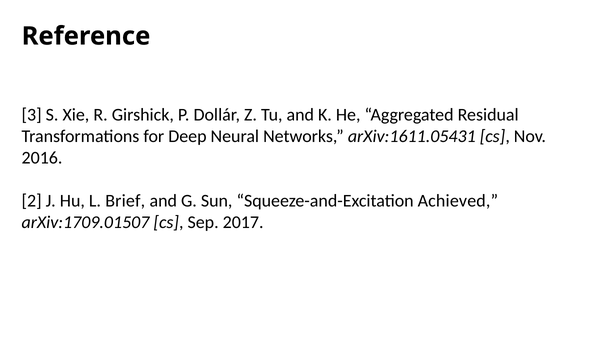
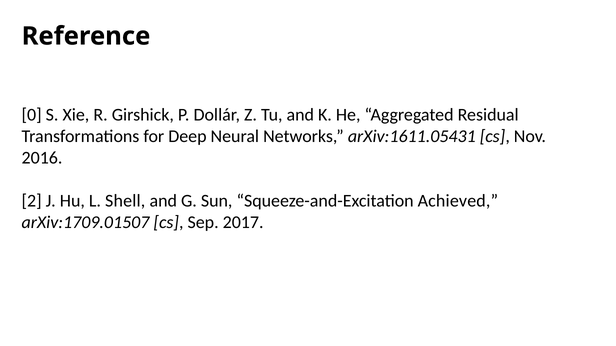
3: 3 -> 0 (32, 115)
Brief: Brief -> Shell (125, 201)
